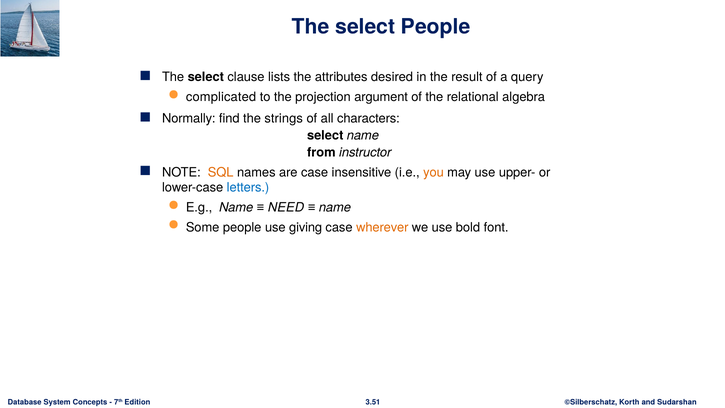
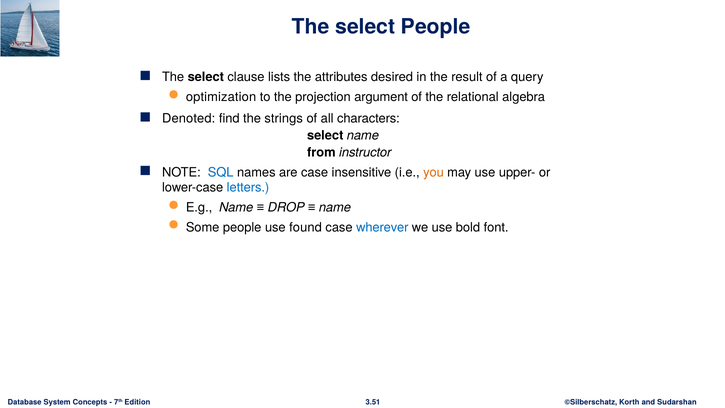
complicated: complicated -> optimization (221, 97)
Normally: Normally -> Denoted (189, 118)
SQL colour: orange -> blue (221, 172)
NEED: NEED -> DROP (286, 207)
giving: giving -> found (306, 227)
wherever colour: orange -> blue (382, 227)
